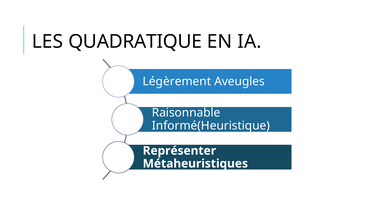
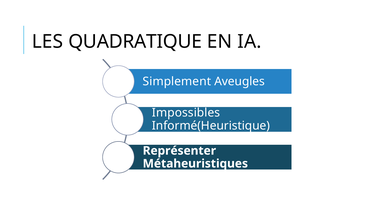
Légèrement: Légèrement -> Simplement (177, 81)
Raisonnable: Raisonnable -> Impossibles (186, 113)
